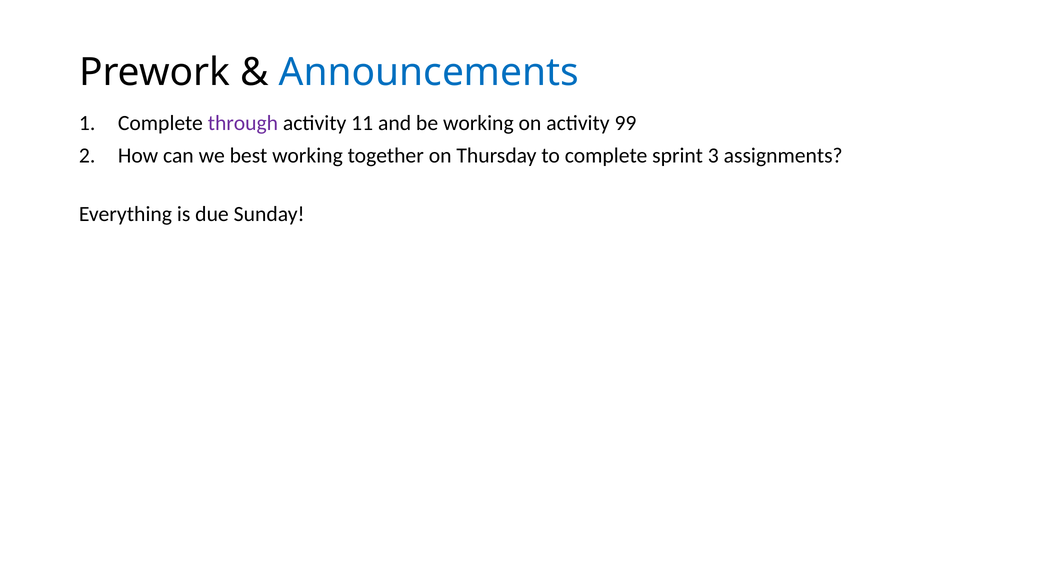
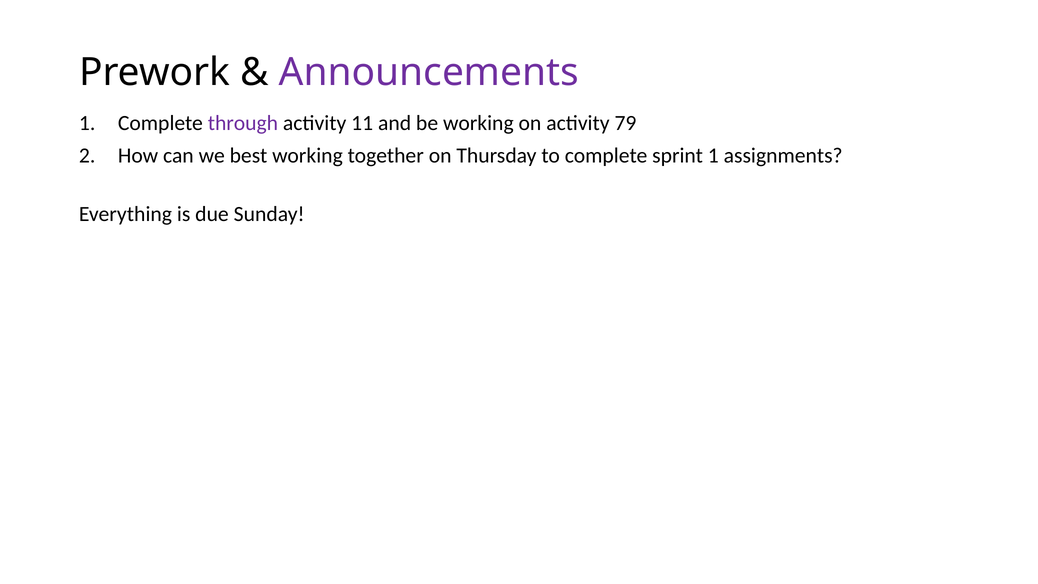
Announcements colour: blue -> purple (429, 72)
99: 99 -> 79 (625, 123)
sprint 3: 3 -> 1 (713, 156)
